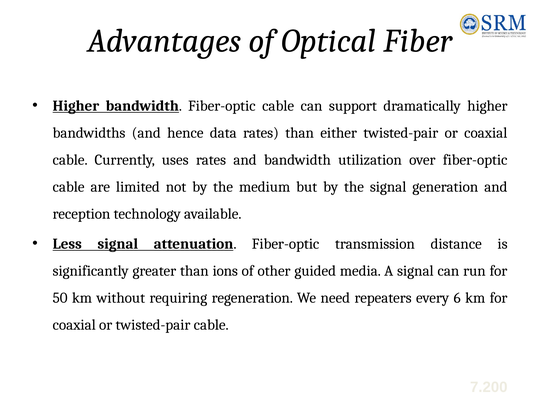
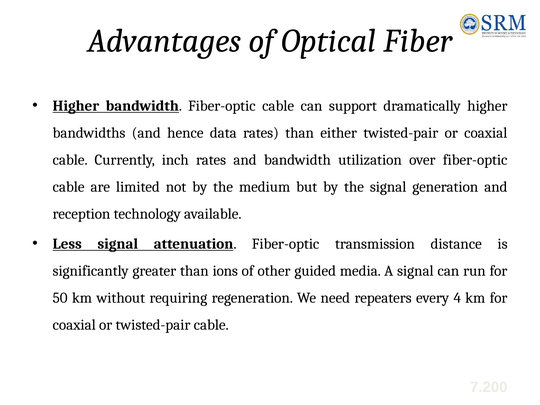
uses: uses -> inch (175, 160)
6: 6 -> 4 (457, 298)
